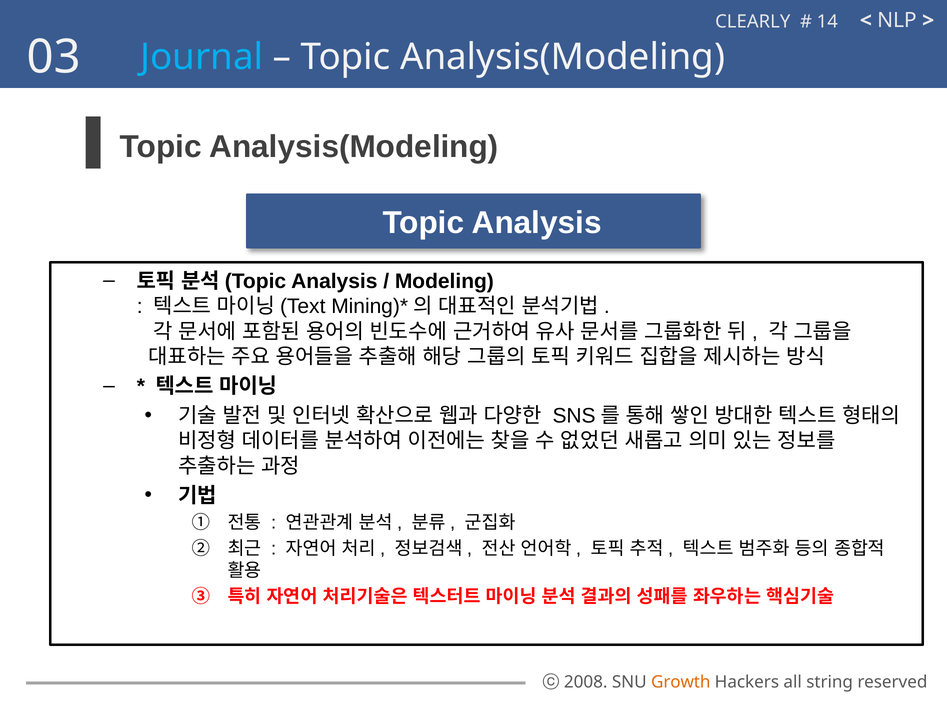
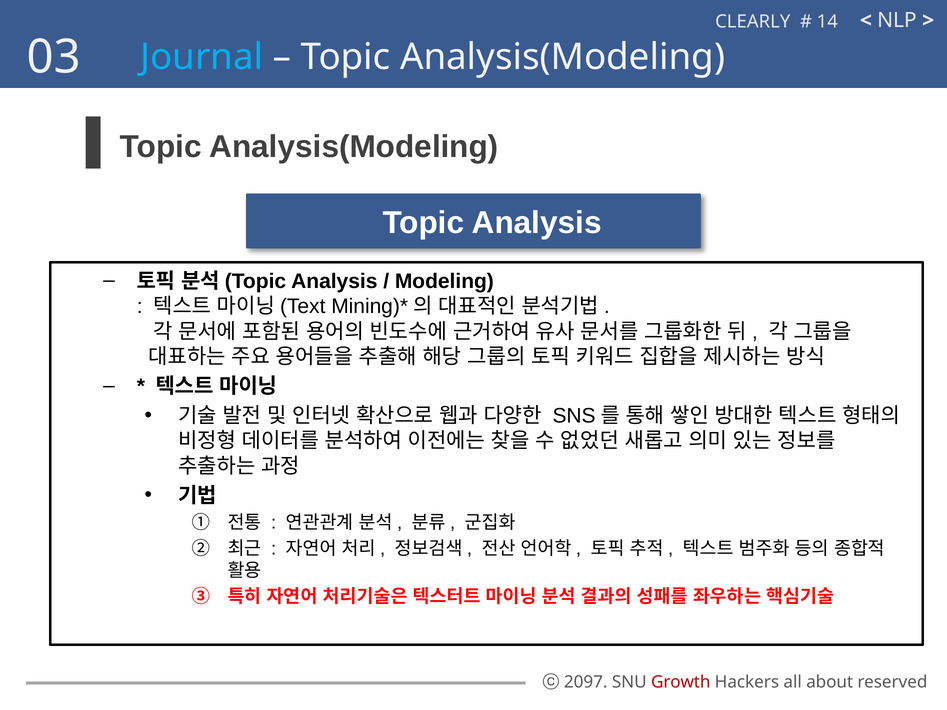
2008: 2008 -> 2097 (586, 682)
Growth colour: orange -> red (681, 682)
string: string -> about (830, 682)
